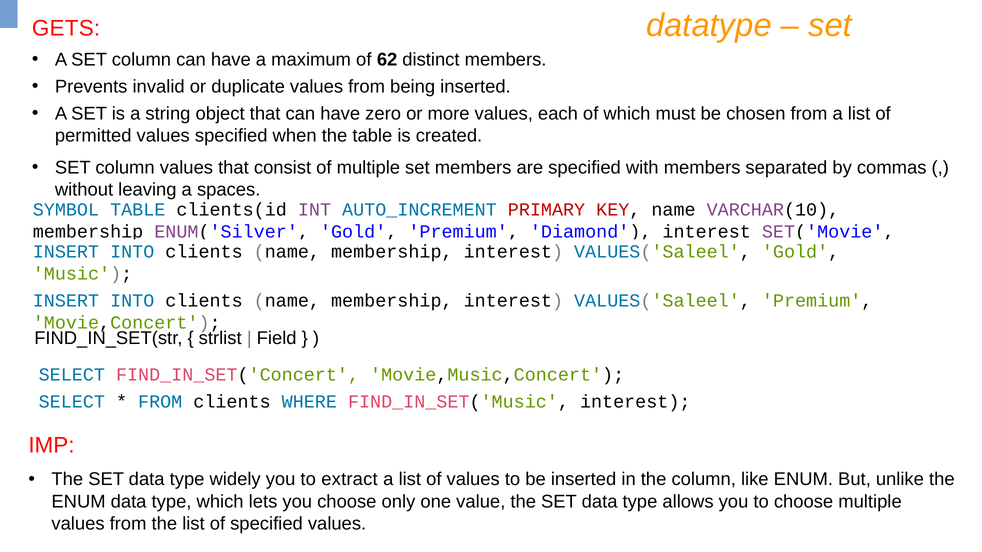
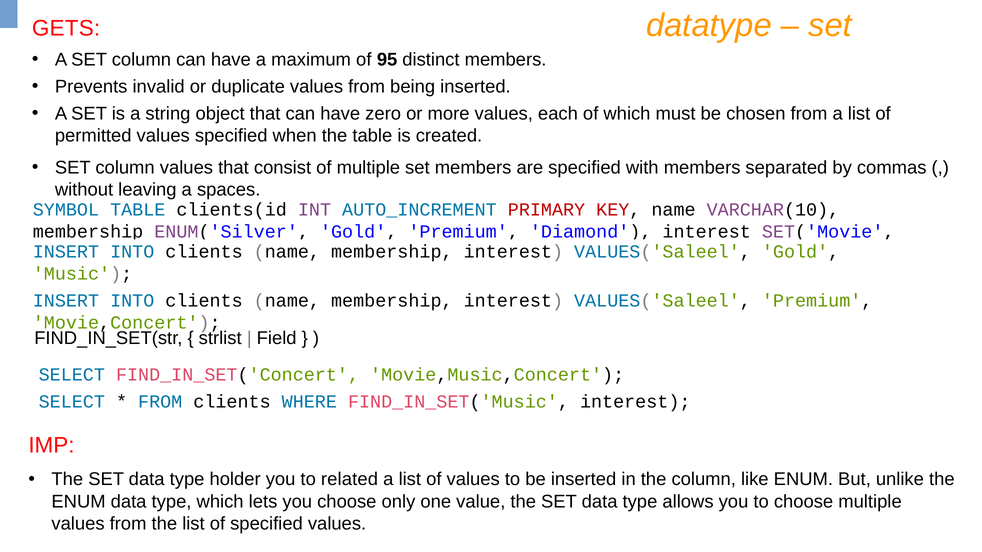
62: 62 -> 95 (387, 60)
widely: widely -> holder (235, 480)
extract: extract -> related (350, 480)
